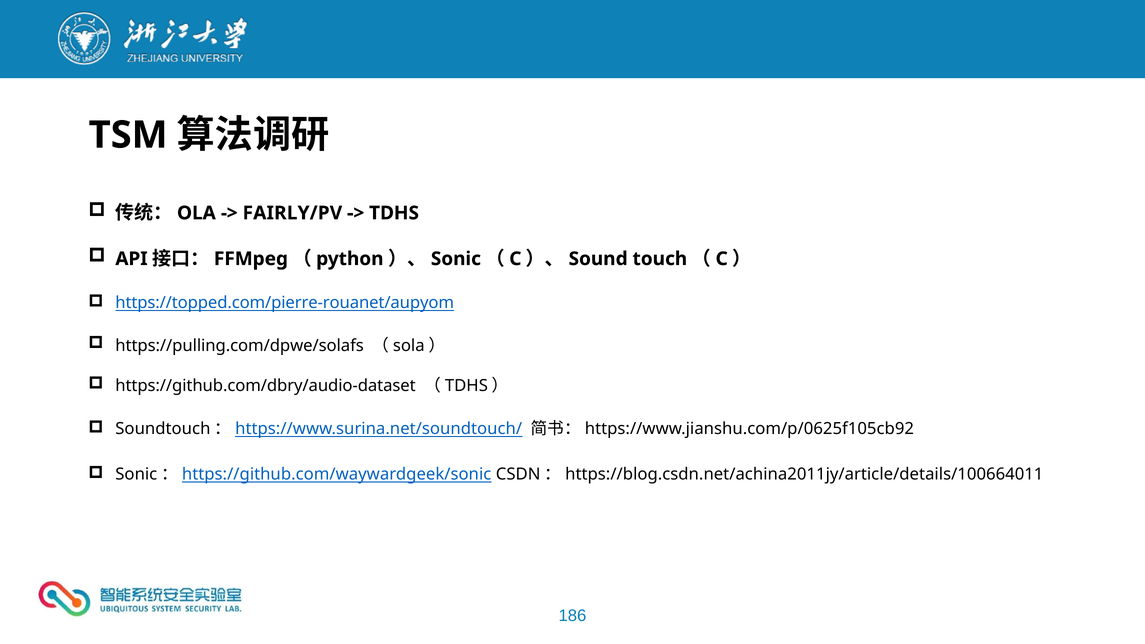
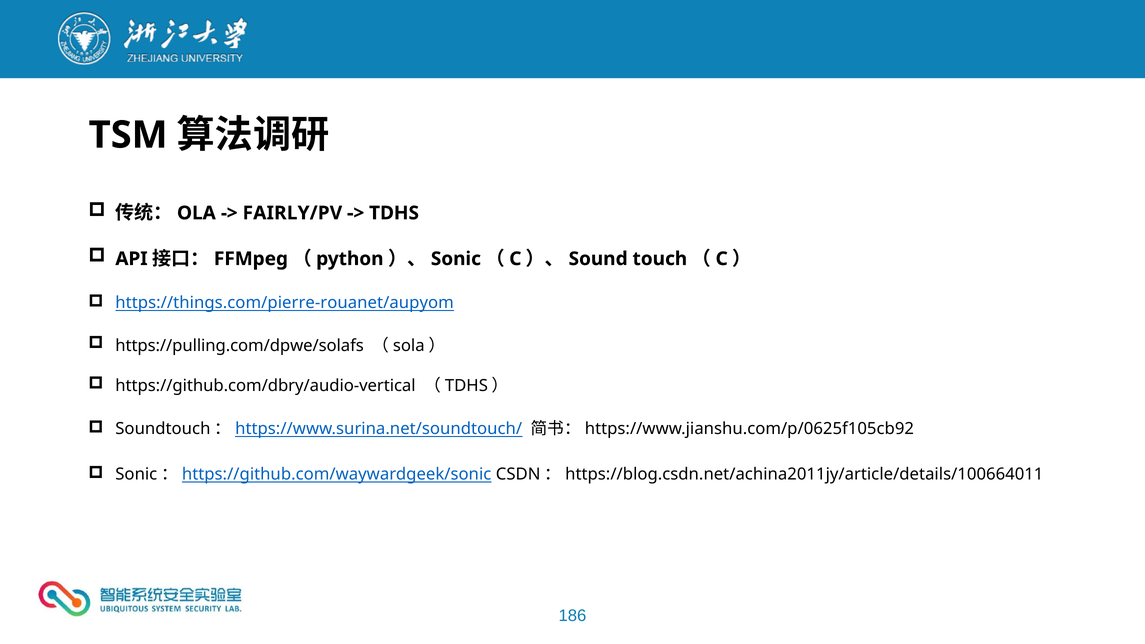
https://topped.com/pierre-rouanet/aupyom: https://topped.com/pierre-rouanet/aupyom -> https://things.com/pierre-rouanet/aupyom (285, 303)
https://github.com/dbry/audio-dataset: https://github.com/dbry/audio-dataset -> https://github.com/dbry/audio-vertical (265, 386)
